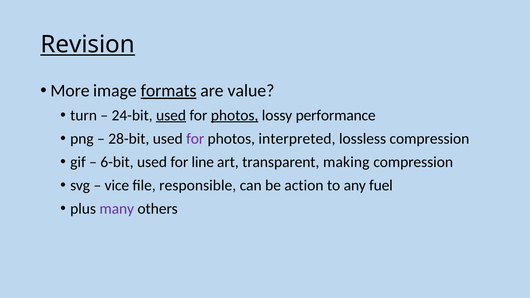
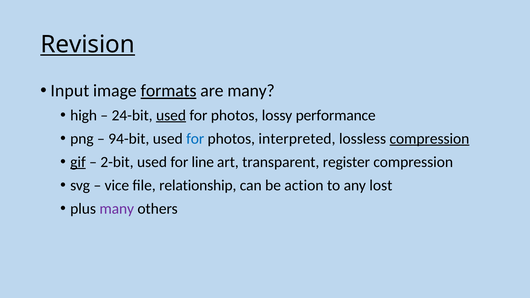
More: More -> Input (70, 91)
are value: value -> many (251, 91)
turn: turn -> high (84, 115)
photos underline: present -> none (235, 115)
28-bit: 28-bit -> 94-bit (129, 139)
for colour: purple -> blue (195, 139)
compression underline: none -> present (429, 139)
gif underline: none -> present (78, 162)
6-bit: 6-bit -> 2-bit (117, 162)
making: making -> register (346, 162)
responsible: responsible -> relationship (198, 185)
fuel: fuel -> lost (381, 185)
